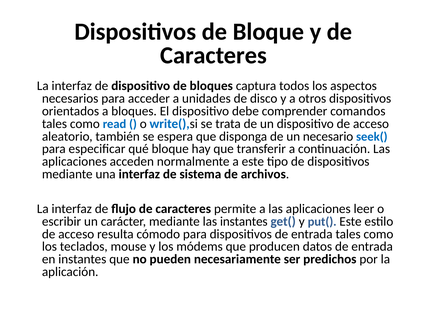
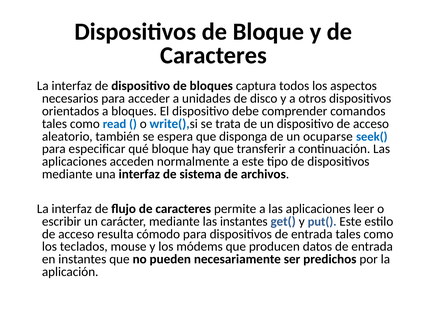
necesario: necesario -> ocuparse (328, 136)
